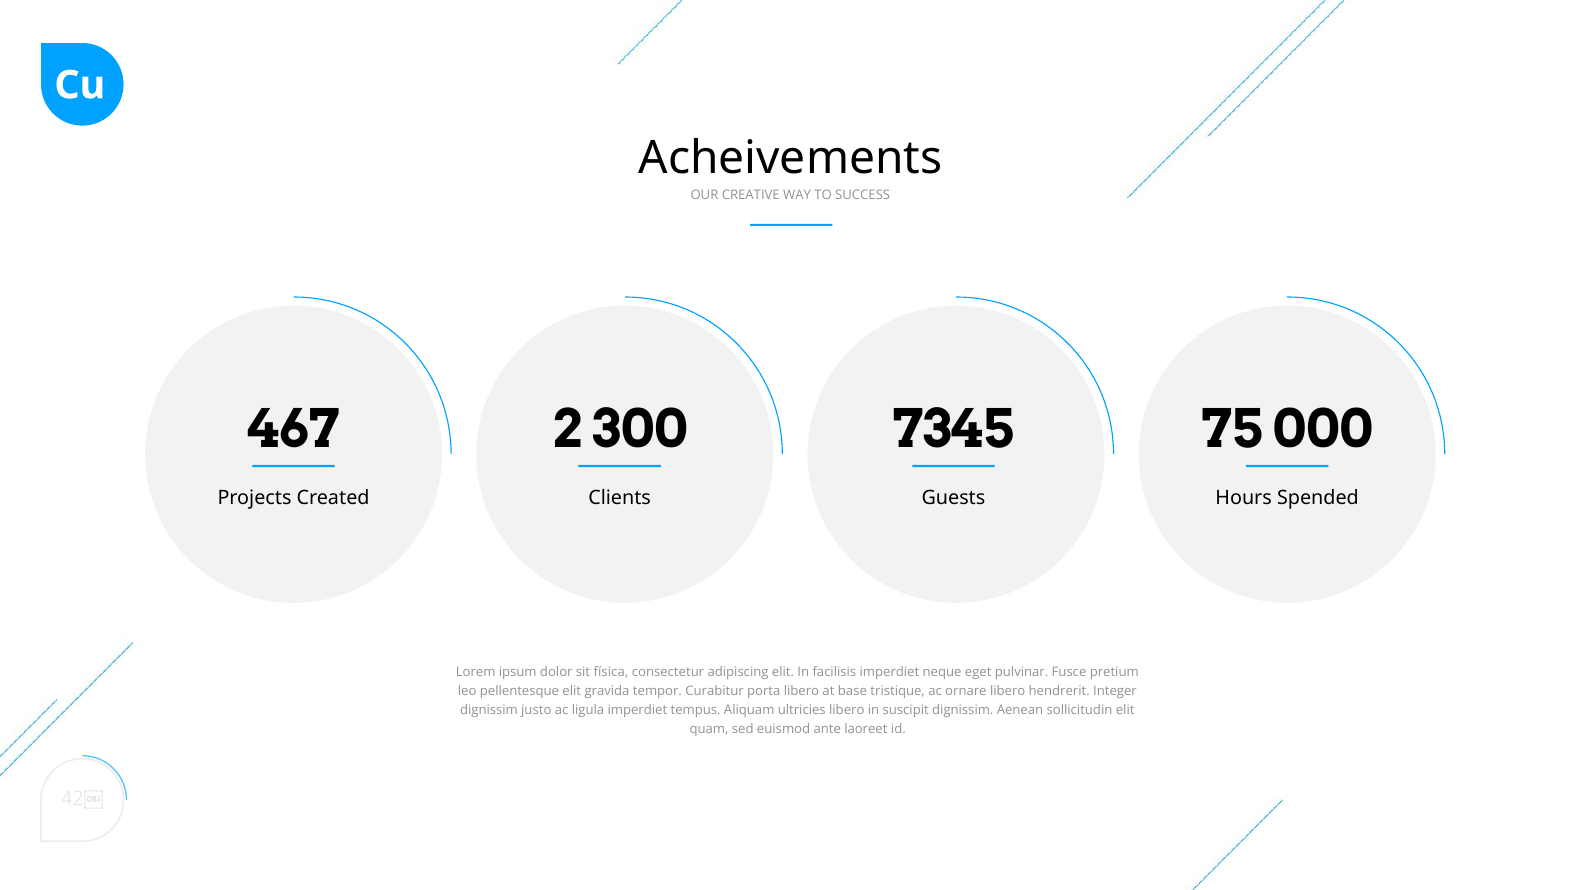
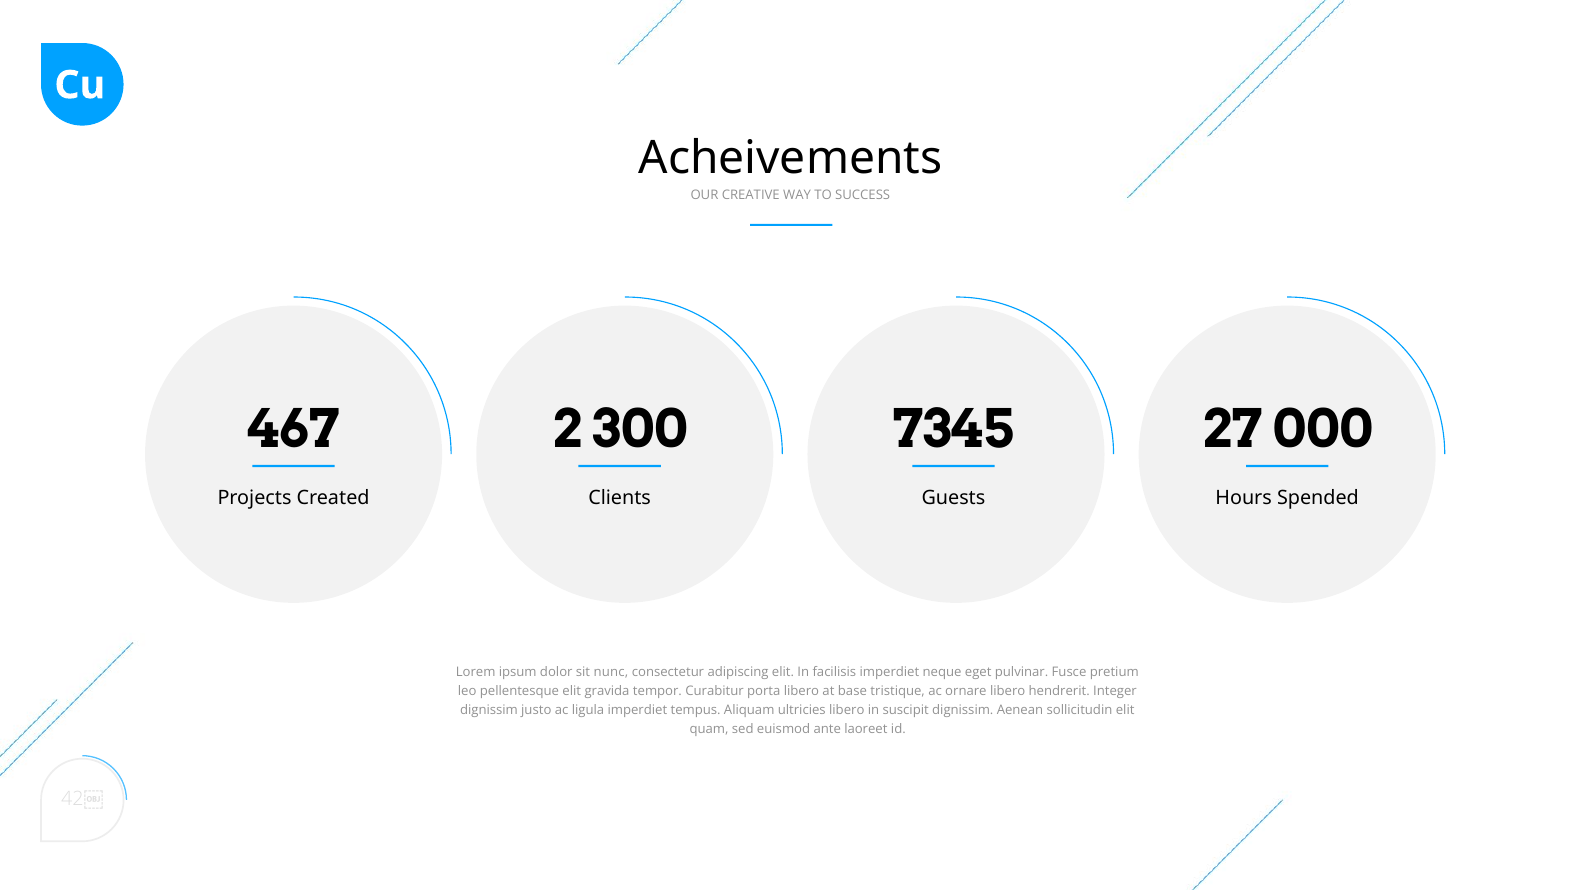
75: 75 -> 27 (1232, 430)
física: física -> nunc (611, 672)
